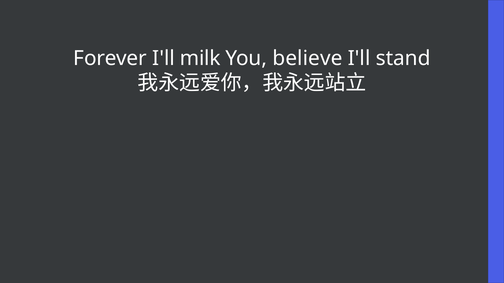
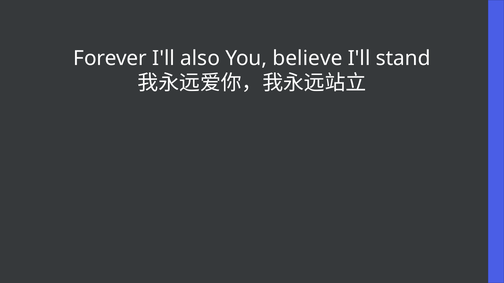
milk: milk -> also (200, 58)
